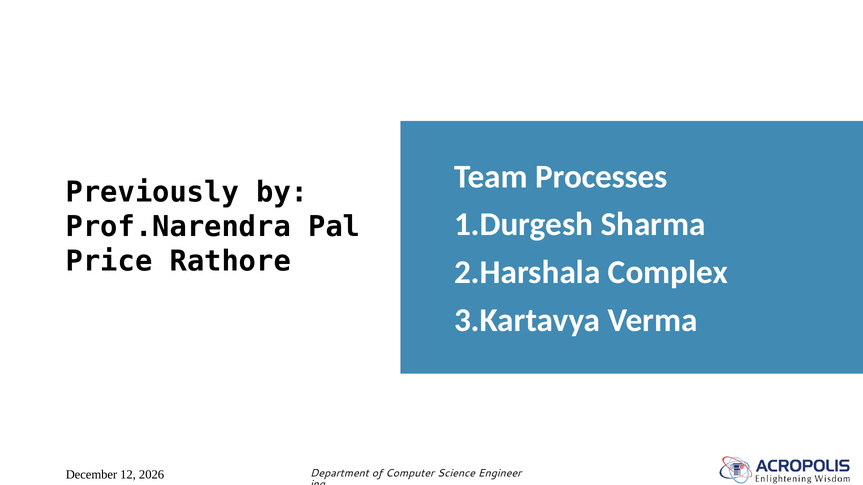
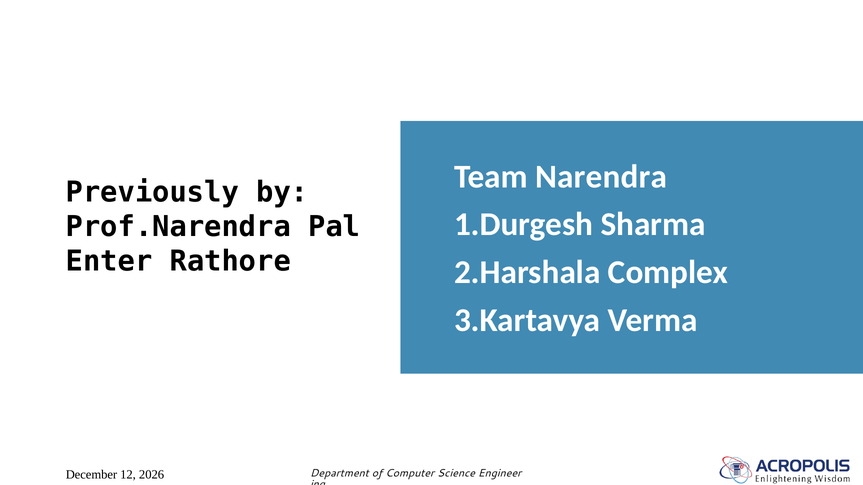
Processes: Processes -> Narendra (601, 177)
Price: Price -> Enter (109, 262)
